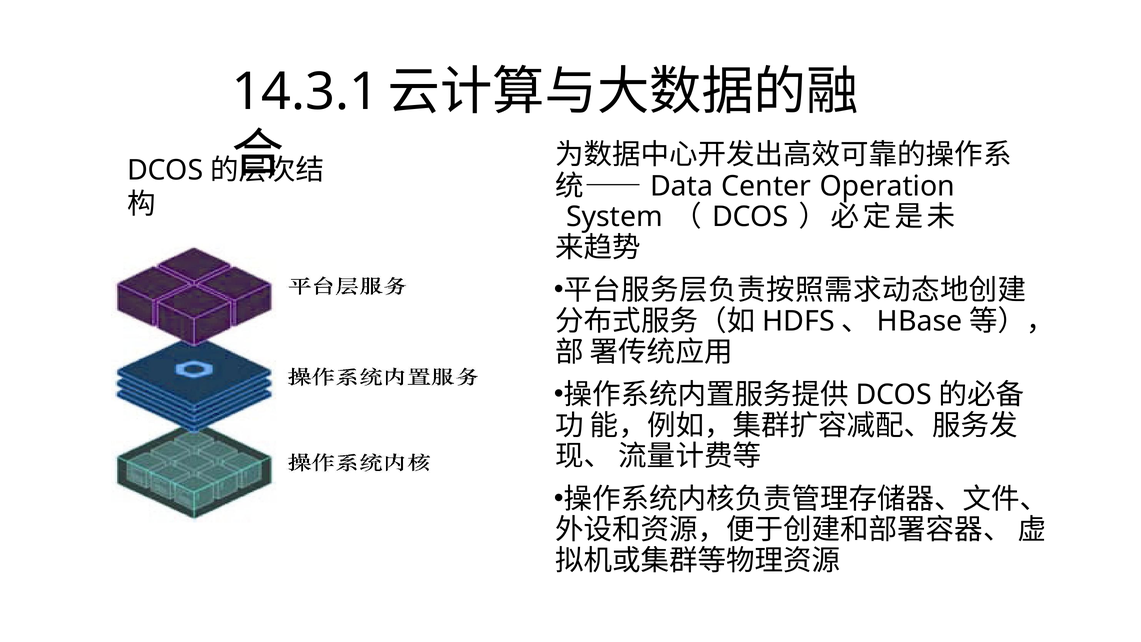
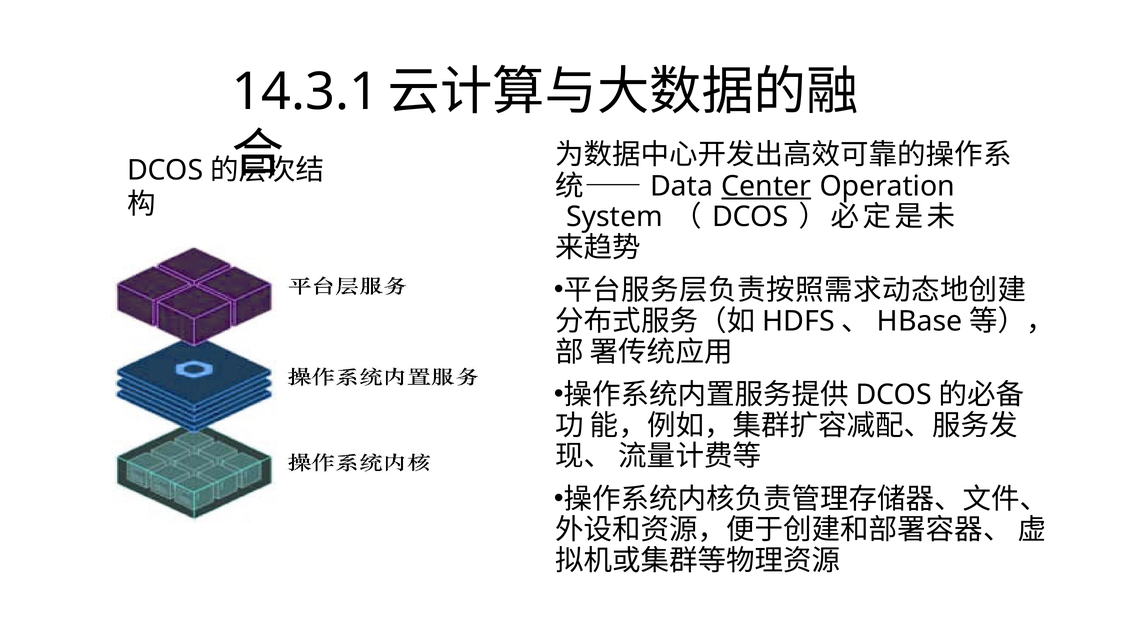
Center underline: none -> present (766, 186)
